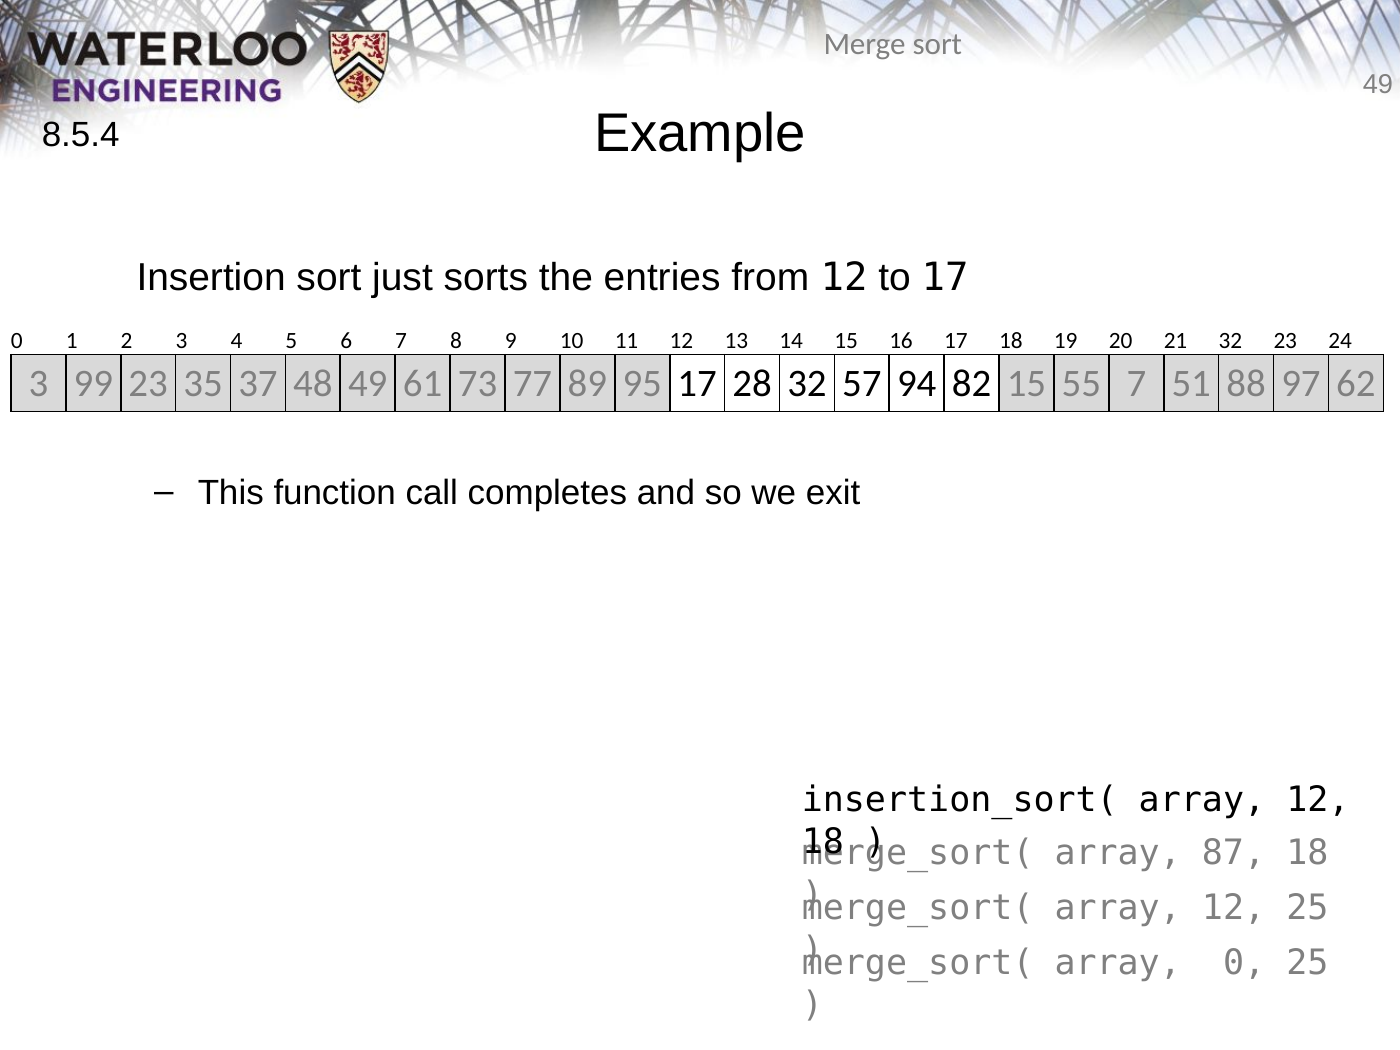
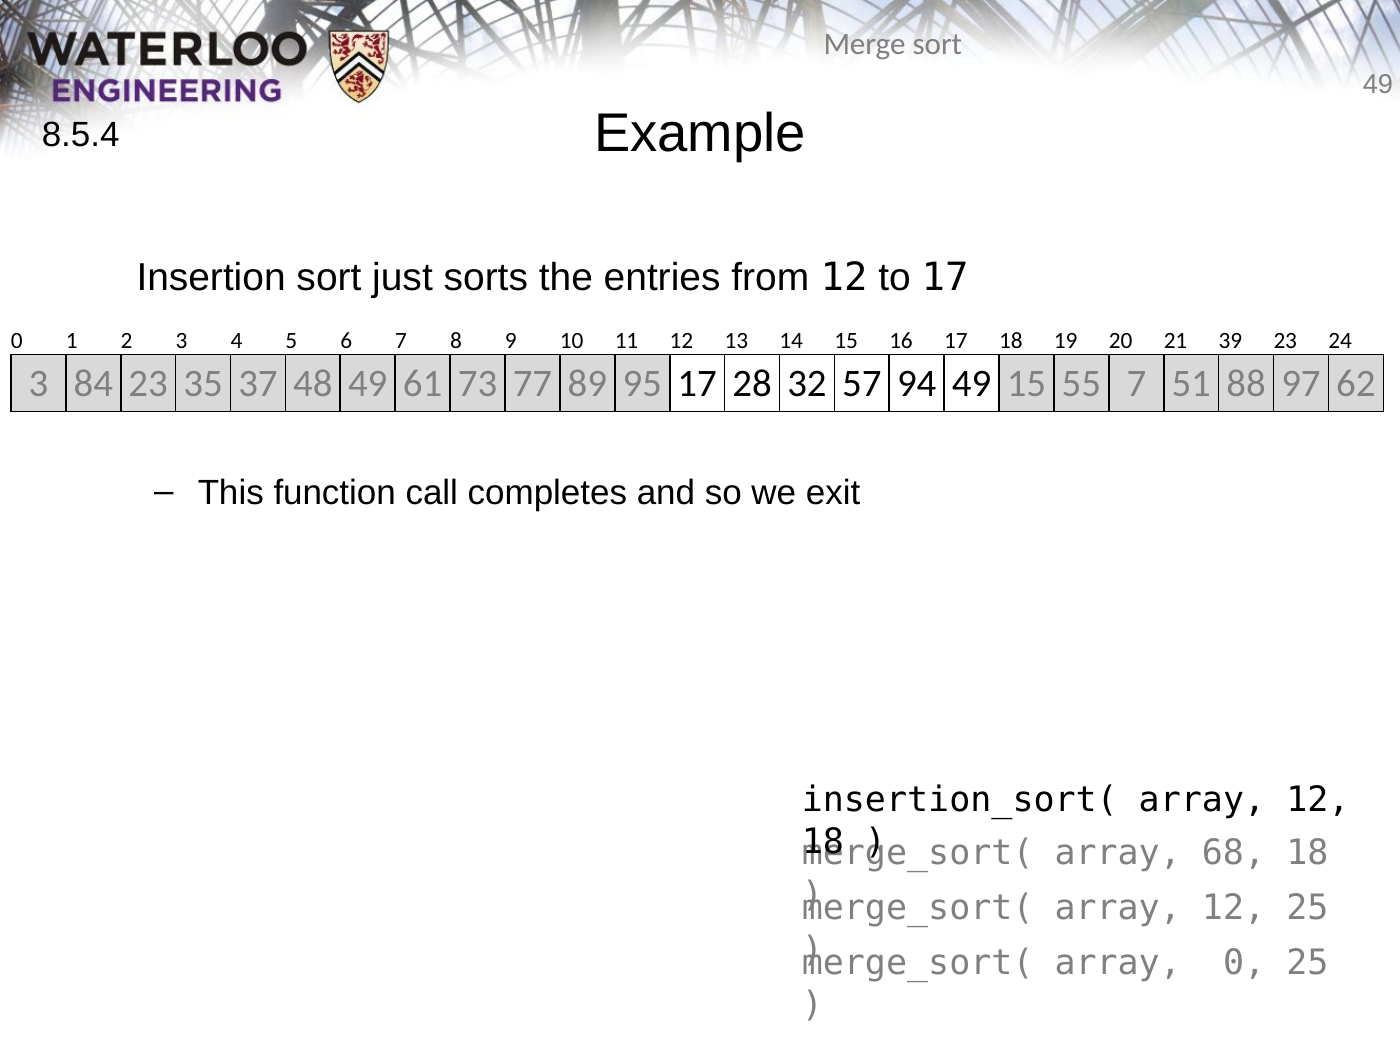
21 32: 32 -> 39 (1230, 341)
99: 99 -> 84 (93, 383)
94 82: 82 -> 49 (972, 383)
87: 87 -> 68 (1234, 853)
